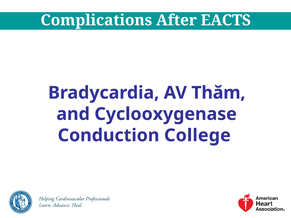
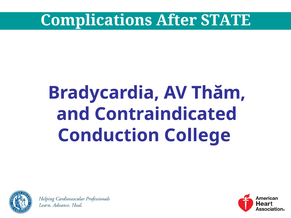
EACTS: EACTS -> STATE (226, 20)
Cyclooxygenase: Cyclooxygenase -> Contraindicated (166, 114)
